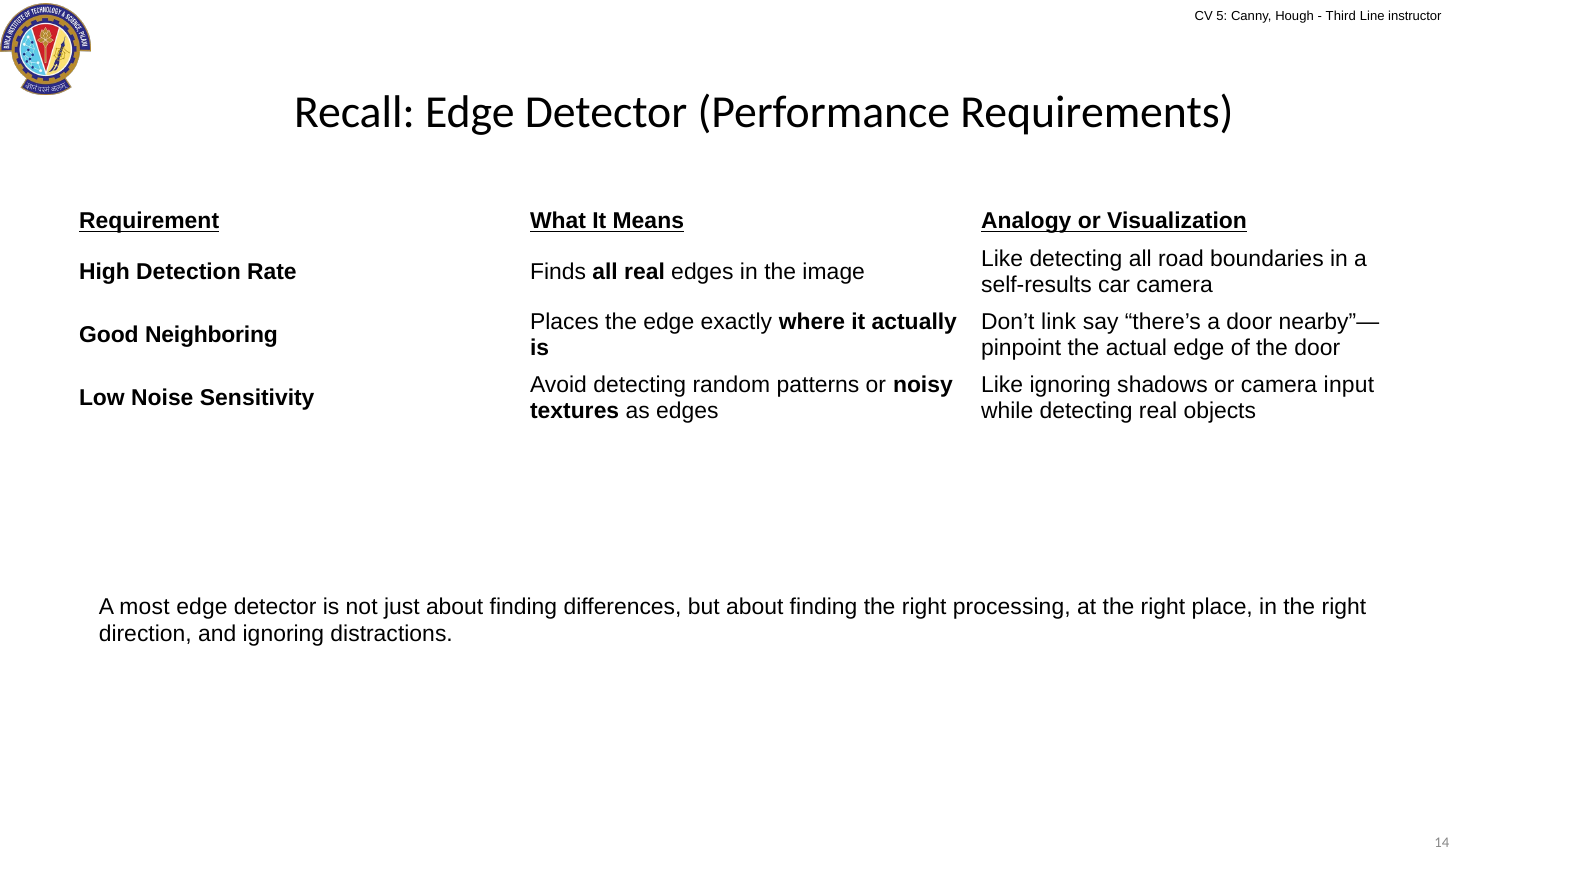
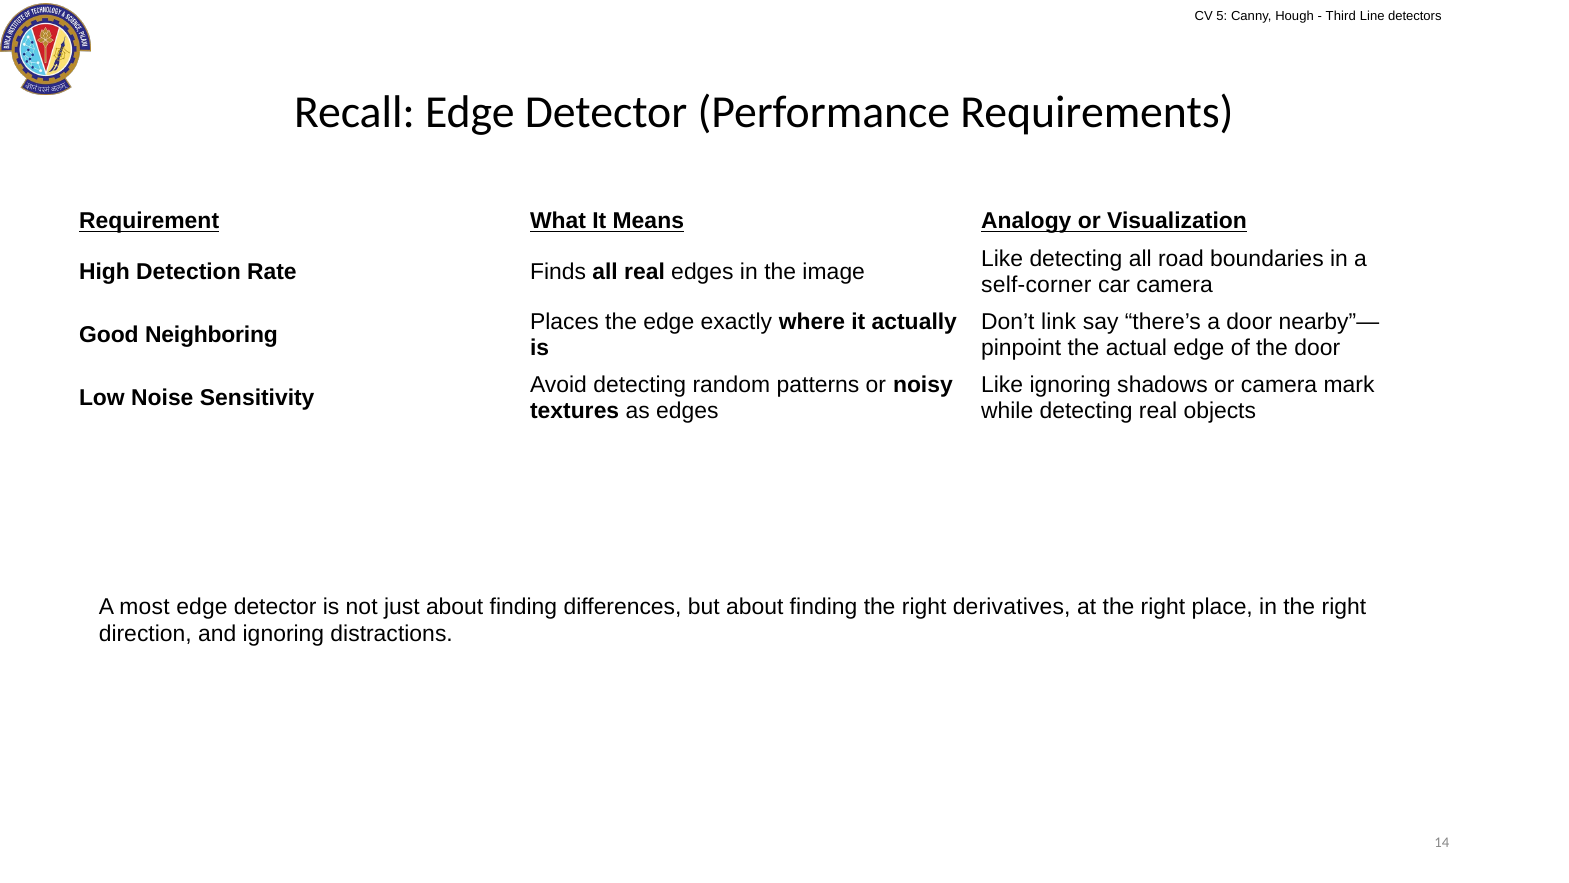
instructor: instructor -> detectors (1415, 17)
self-results: self-results -> self-corner (1036, 284)
input: input -> mark (1349, 385)
processing: processing -> derivatives (1012, 607)
